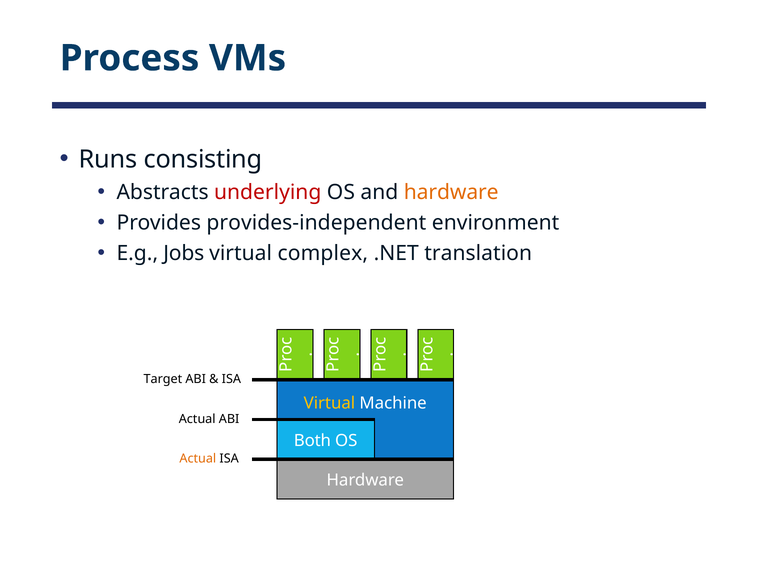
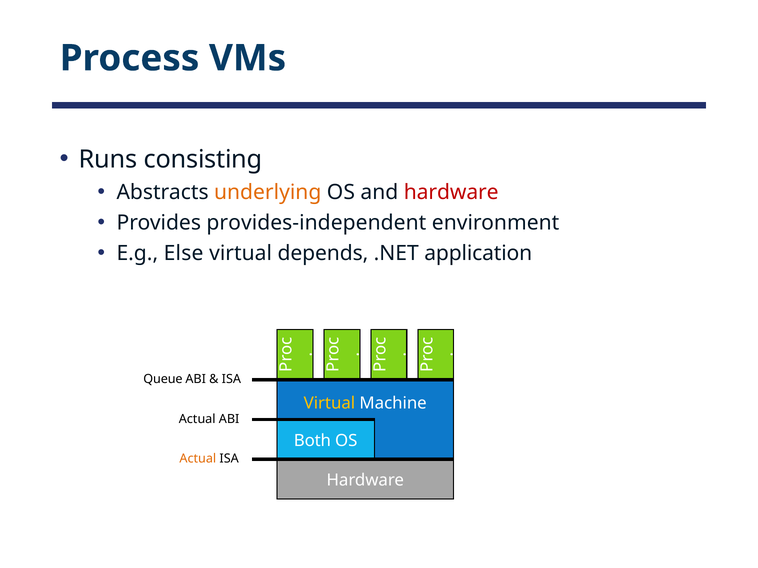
underlying colour: red -> orange (268, 192)
hardware colour: orange -> red (451, 192)
Jobs: Jobs -> Else (184, 254)
complex: complex -> depends (323, 254)
translation: translation -> application (478, 254)
Target: Target -> Queue (163, 379)
